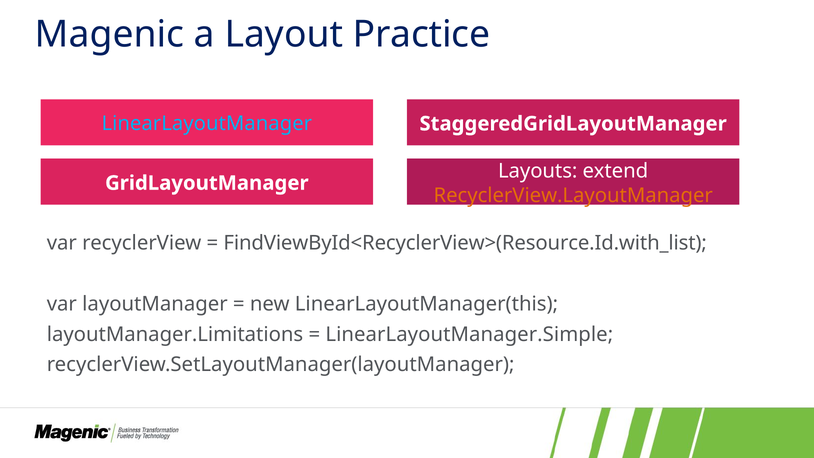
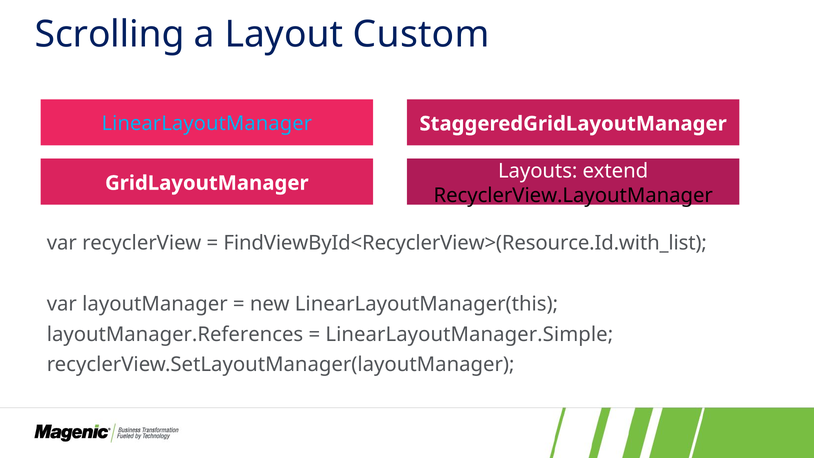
Magenic: Magenic -> Scrolling (110, 35)
Practice: Practice -> Custom (421, 35)
RecyclerView.LayoutManager colour: orange -> black (573, 195)
layoutManager.Limitations: layoutManager.Limitations -> layoutManager.References (175, 334)
